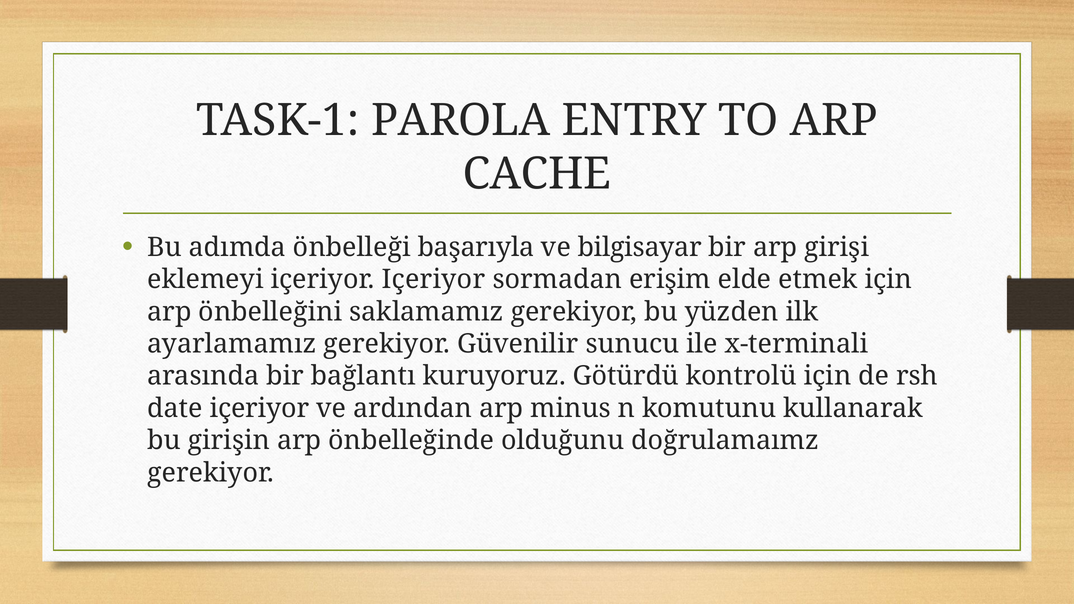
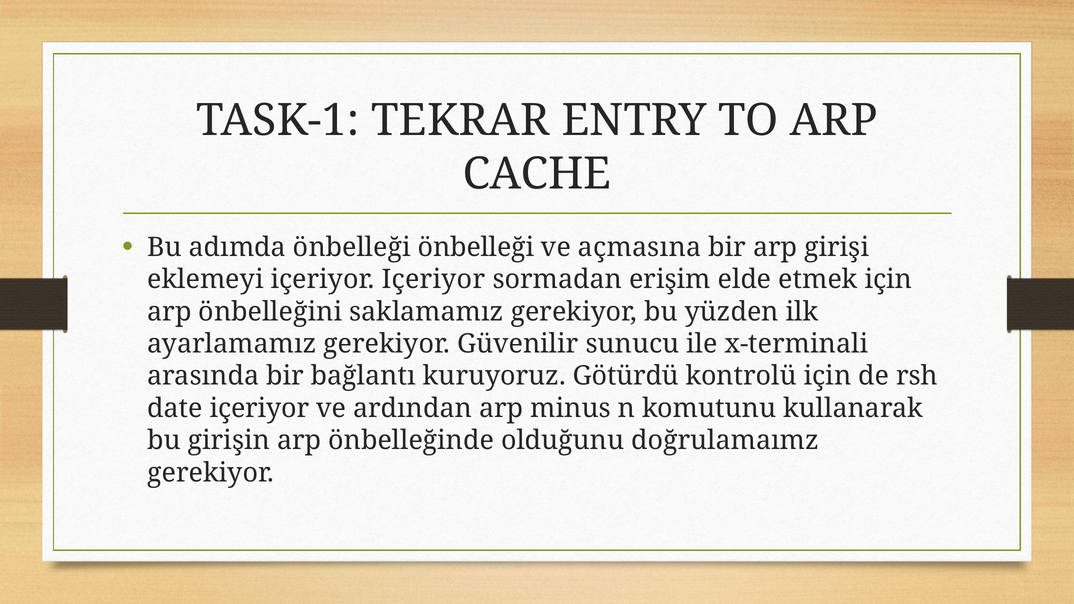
PAROLA: PAROLA -> TEKRAR (460, 120)
önbelleği başarıyla: başarıyla -> önbelleği (476, 247)
bilgisayar: bilgisayar -> açmasına (640, 247)
